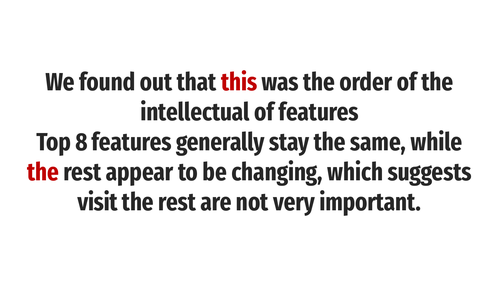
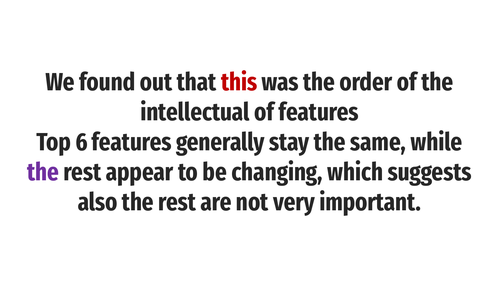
8: 8 -> 6 (81, 142)
the colour: red -> purple (43, 172)
visit: visit -> also (98, 202)
